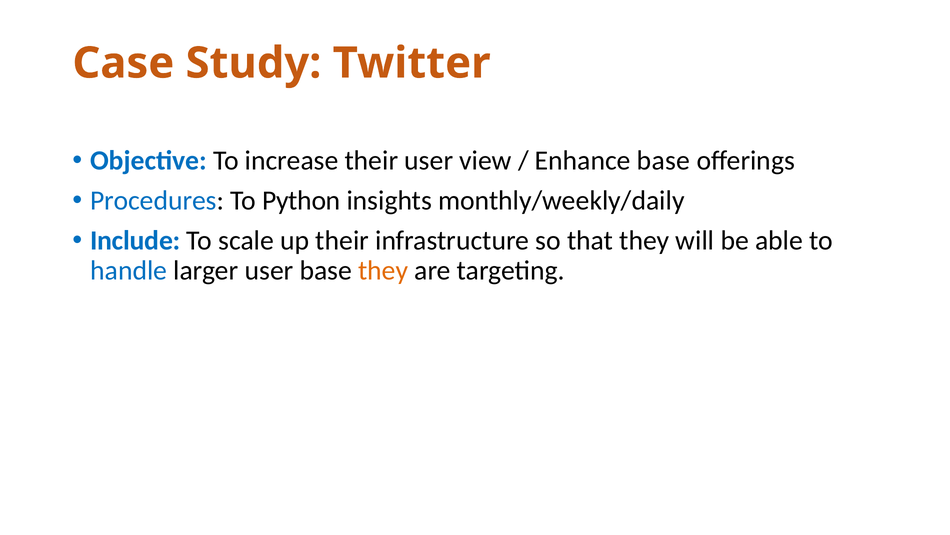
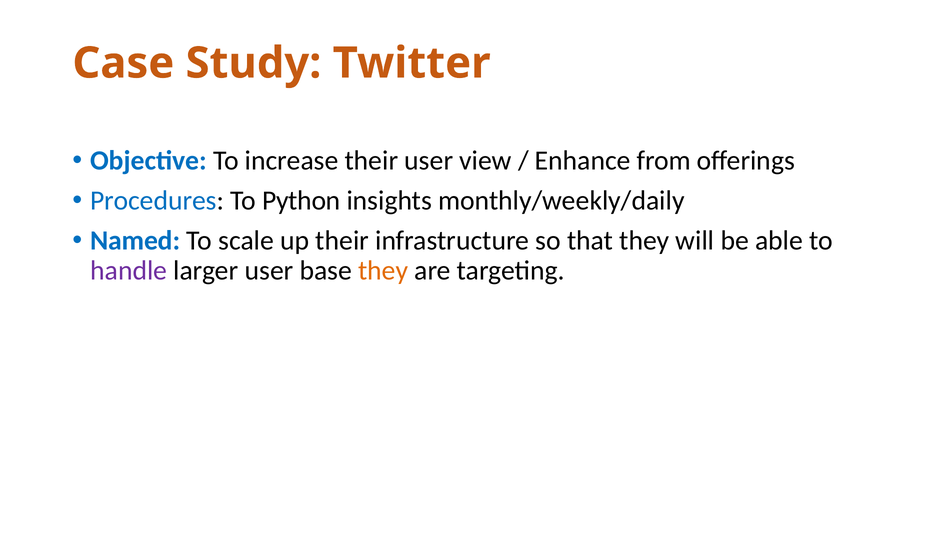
Enhance base: base -> from (664, 161)
Include: Include -> Named (135, 240)
handle colour: blue -> purple (129, 270)
